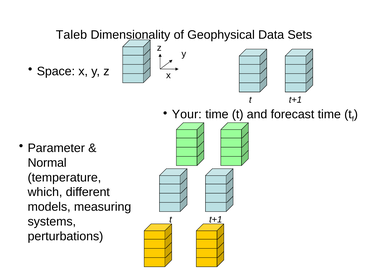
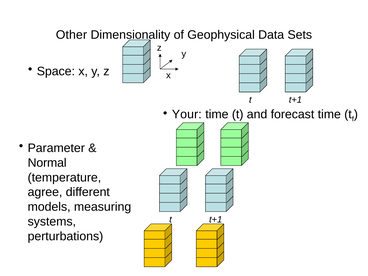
Taleb: Taleb -> Other (71, 35)
which: which -> agree (45, 192)
